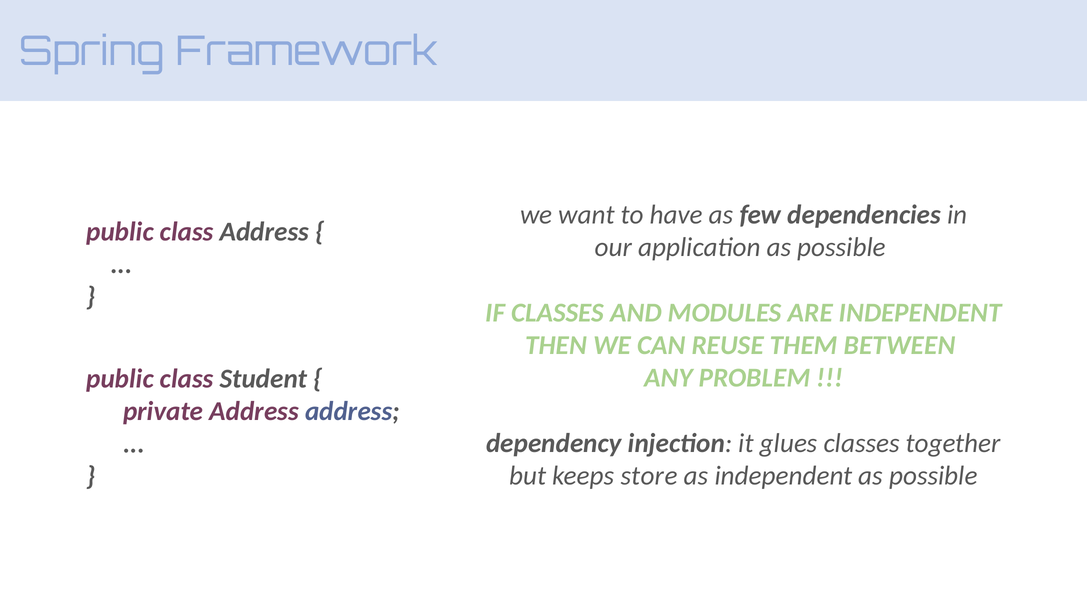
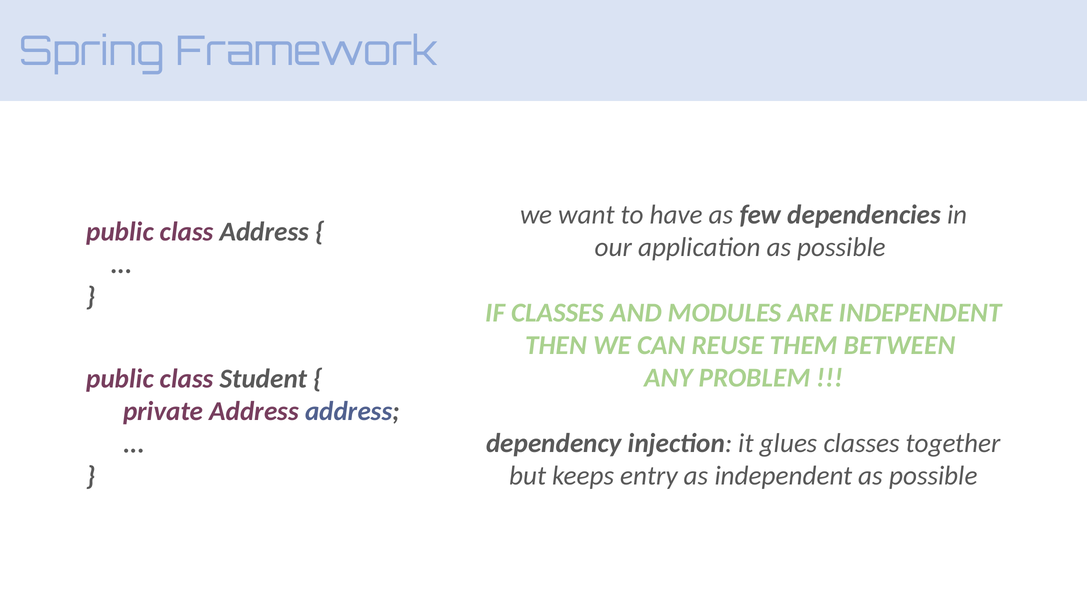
store: store -> entry (649, 475)
